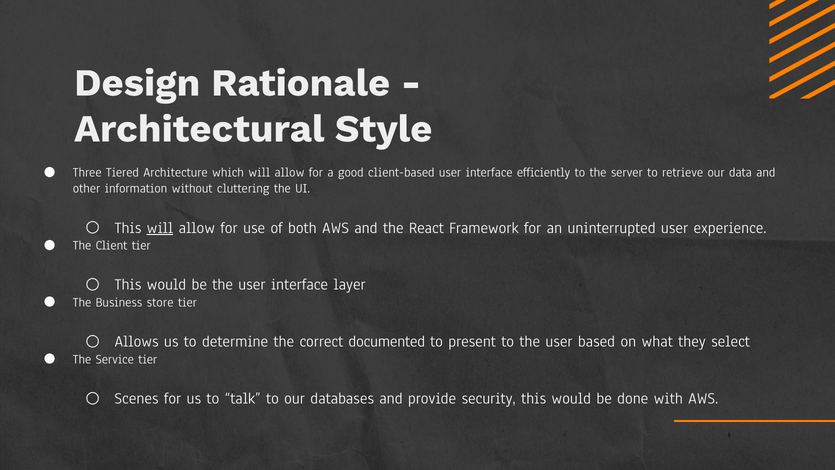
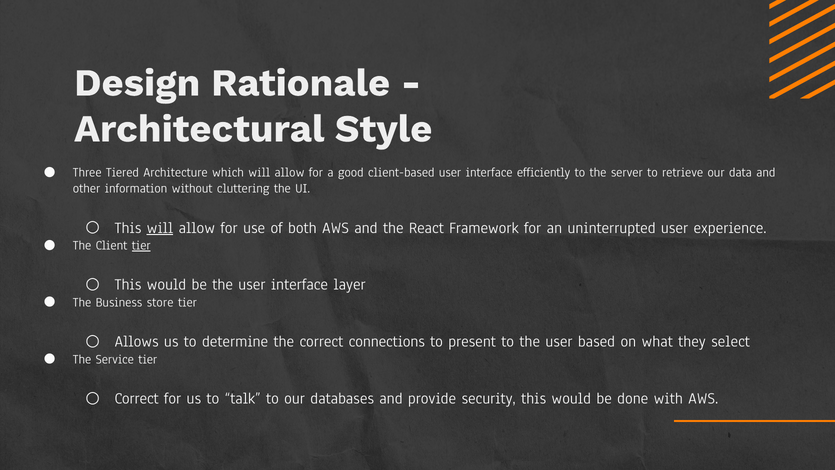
tier underline: none -> present (141, 245)
documented: documented -> connections (387, 341)
Scenes: Scenes -> Correct (137, 398)
